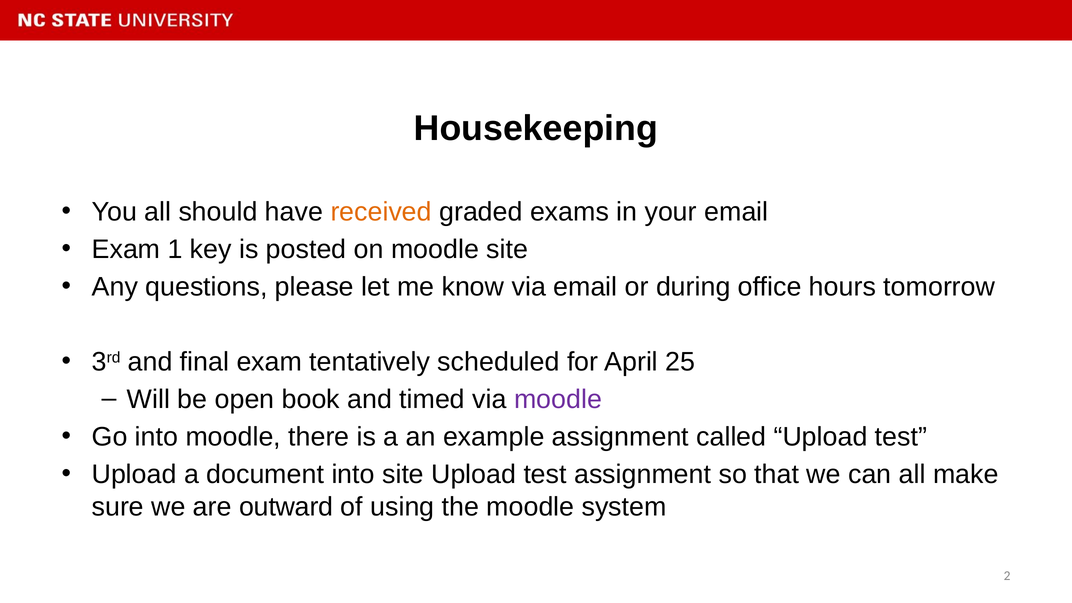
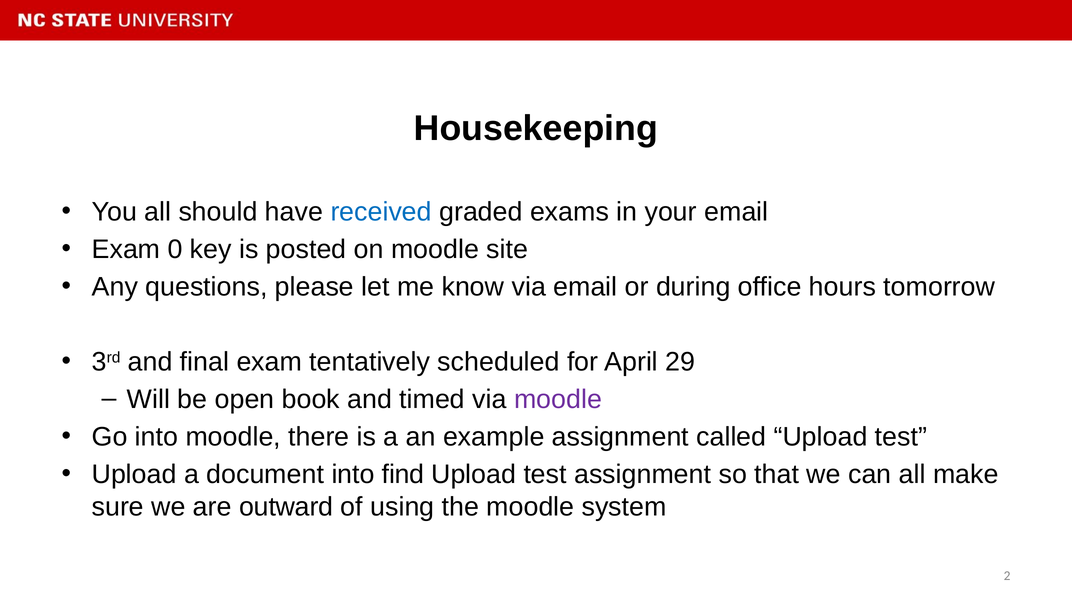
received colour: orange -> blue (381, 212)
1: 1 -> 0 (175, 249)
25: 25 -> 29 (680, 362)
into site: site -> find (403, 474)
